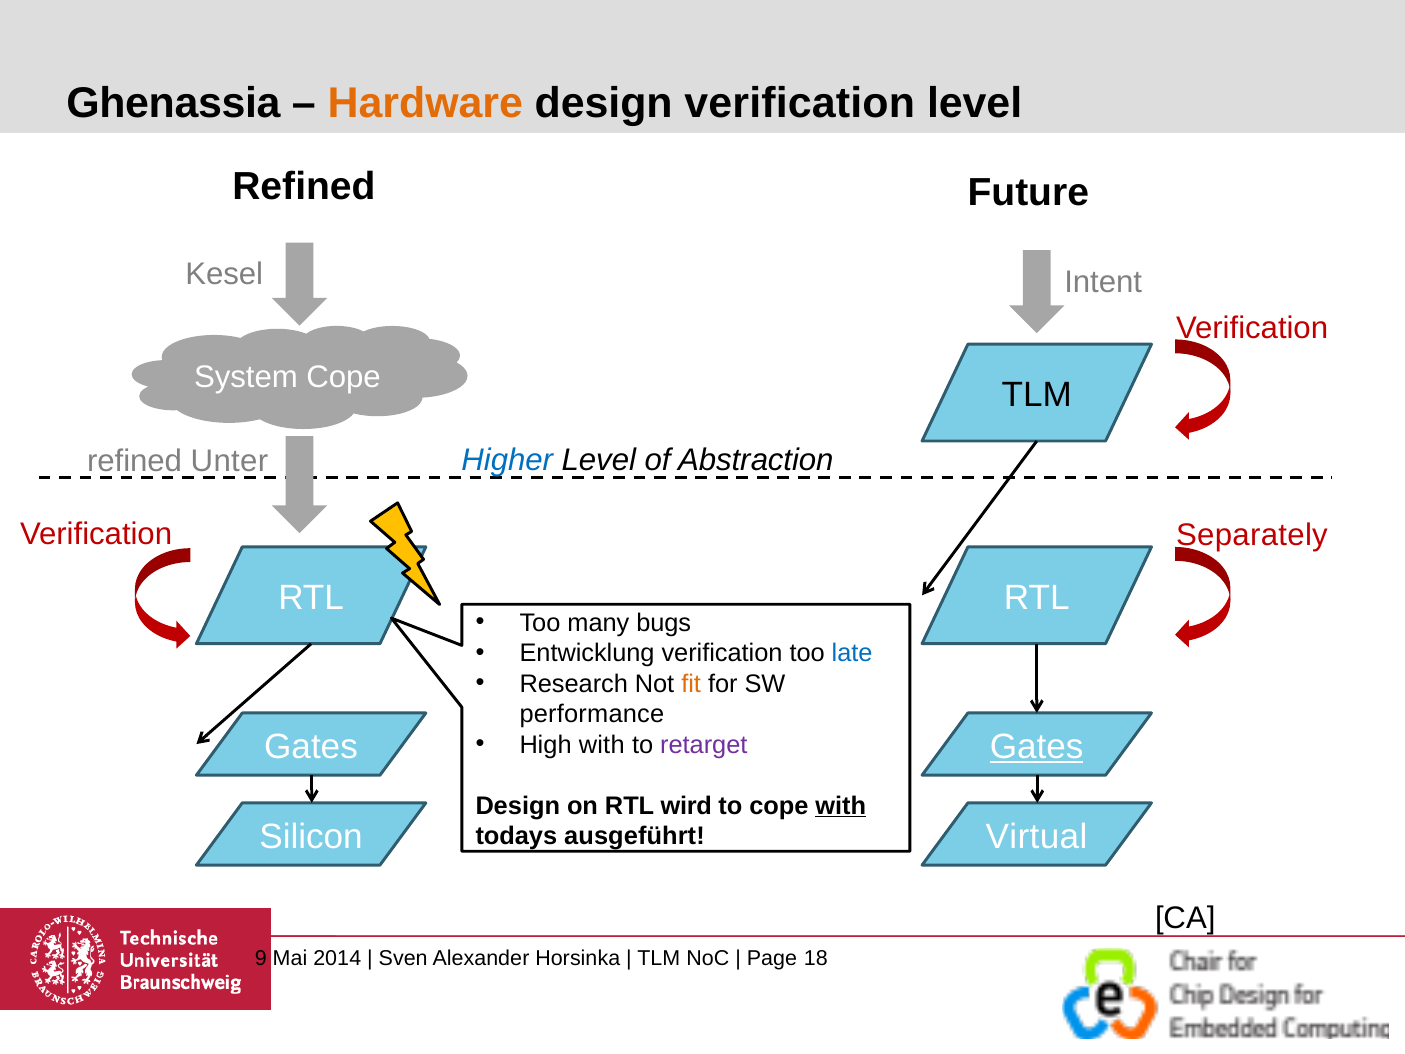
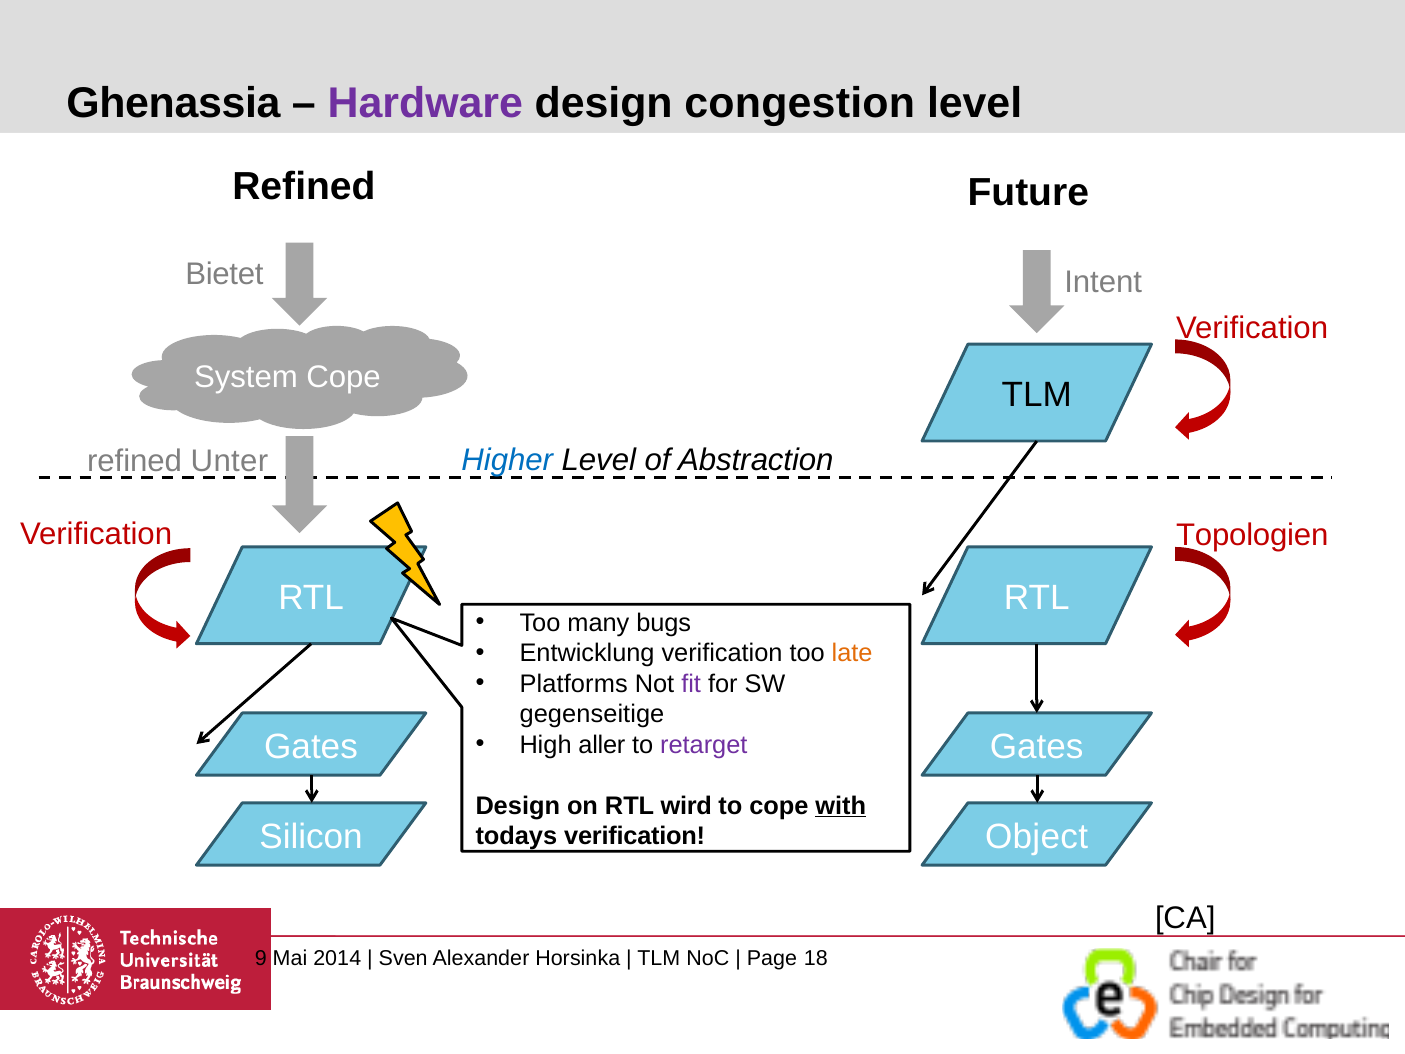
Hardware colour: orange -> purple (425, 103)
design verification: verification -> congestion (800, 103)
Kesel: Kesel -> Bietet (224, 275)
Separately: Separately -> Topologien (1252, 535)
late colour: blue -> orange (852, 653)
Research: Research -> Platforms (574, 684)
fit colour: orange -> purple (691, 684)
performance: performance -> gegenseitige (592, 714)
Gates underline: present -> none (1037, 746)
High with: with -> aller (602, 745)
Virtual: Virtual -> Object (1037, 836)
todays ausgeführt: ausgeführt -> verification (635, 836)
